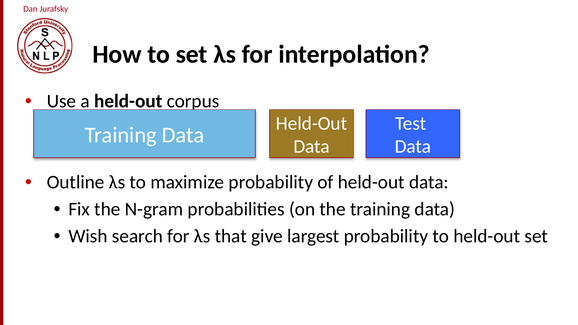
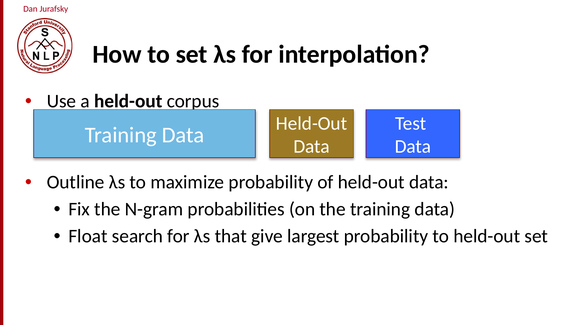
Wish: Wish -> Float (88, 236)
